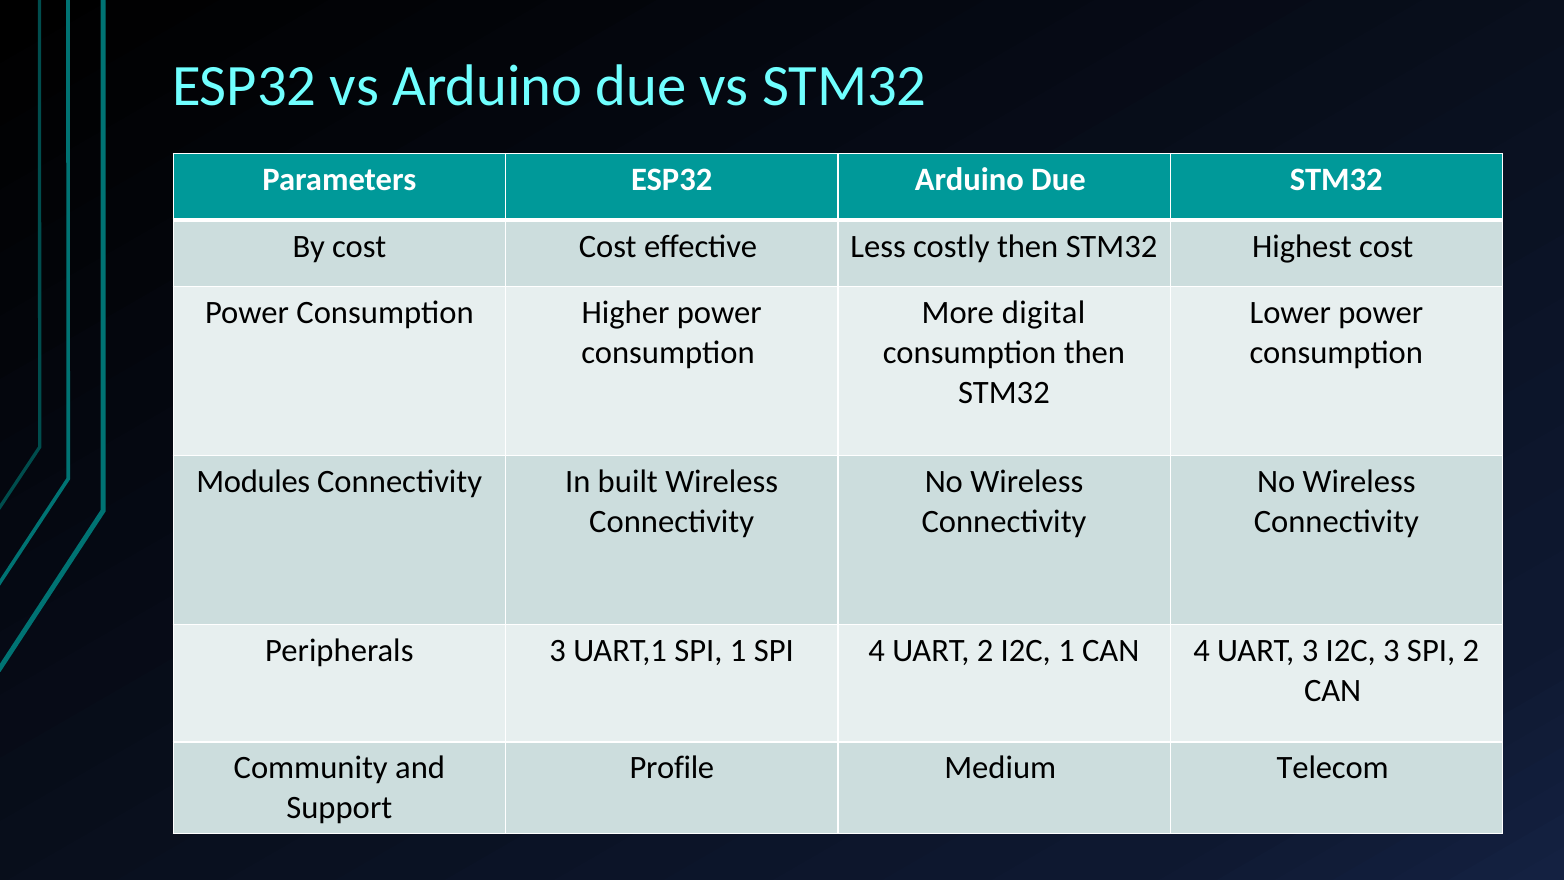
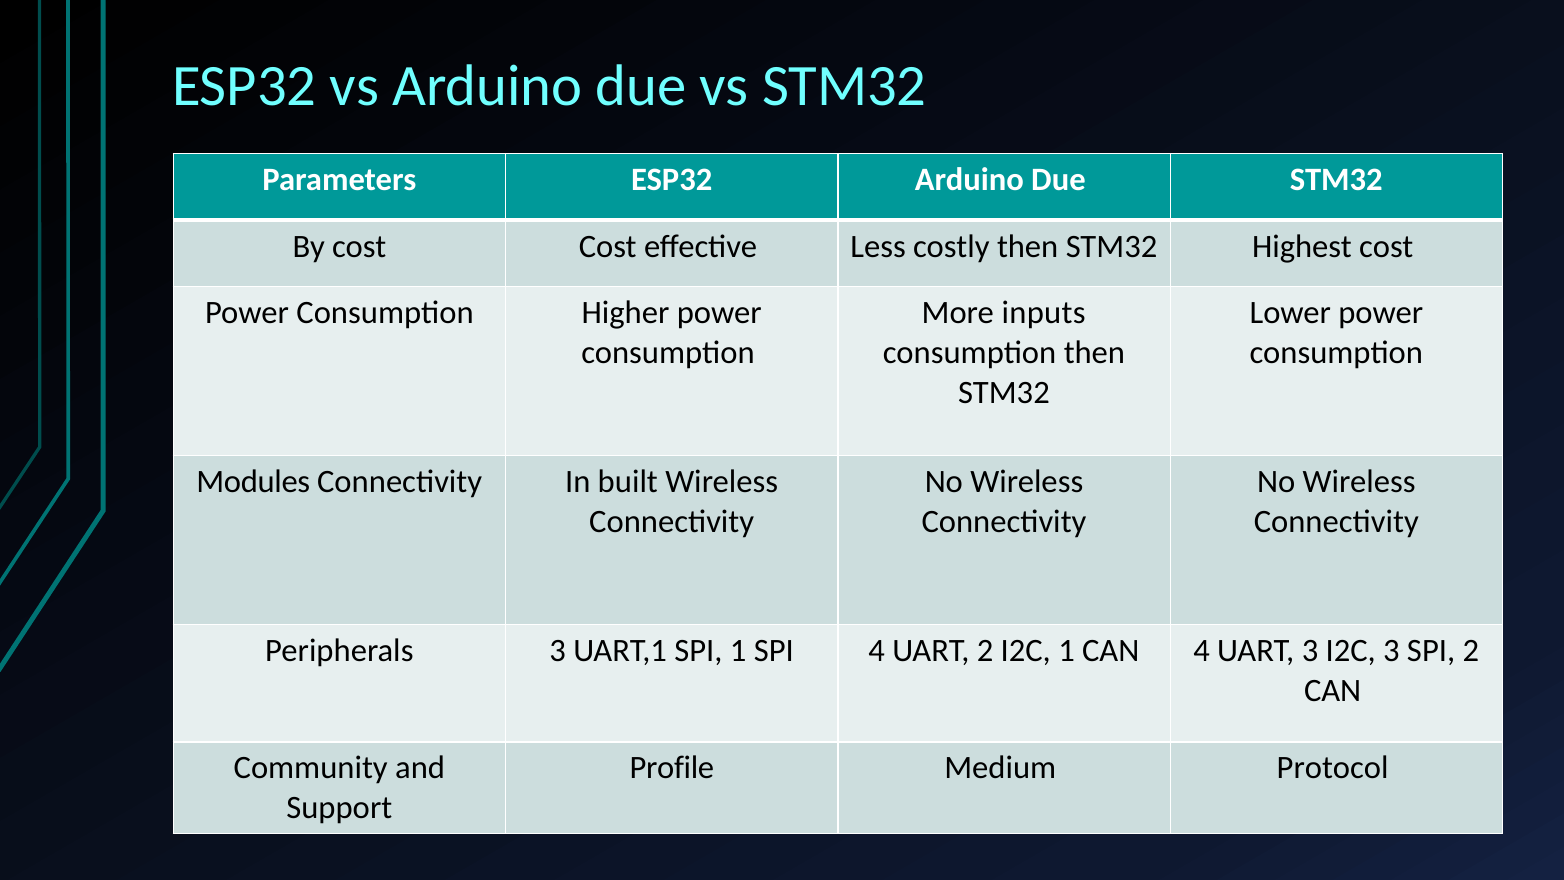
digital: digital -> inputs (1044, 313)
Telecom: Telecom -> Protocol (1333, 768)
